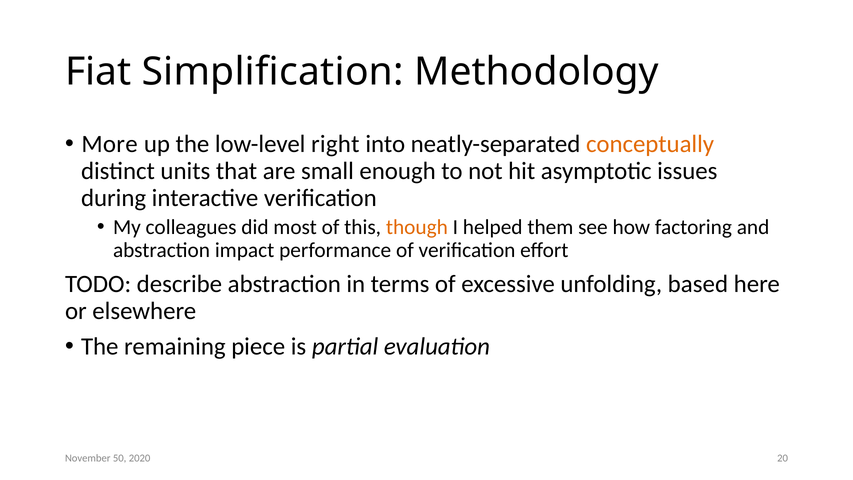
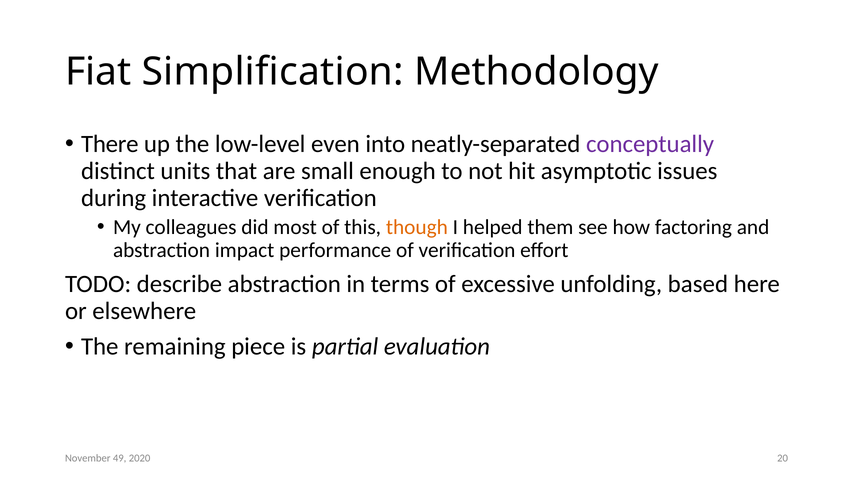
More: More -> There (110, 144)
right: right -> even (335, 144)
conceptually colour: orange -> purple (650, 144)
50: 50 -> 49 (120, 458)
